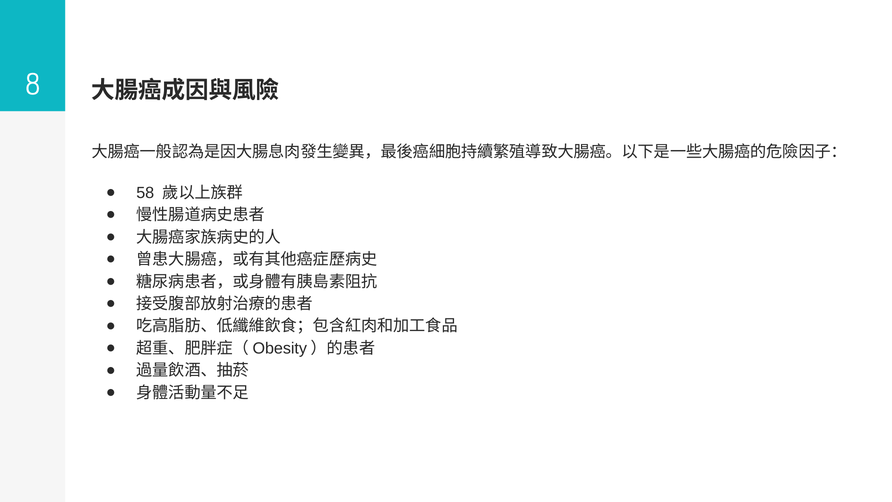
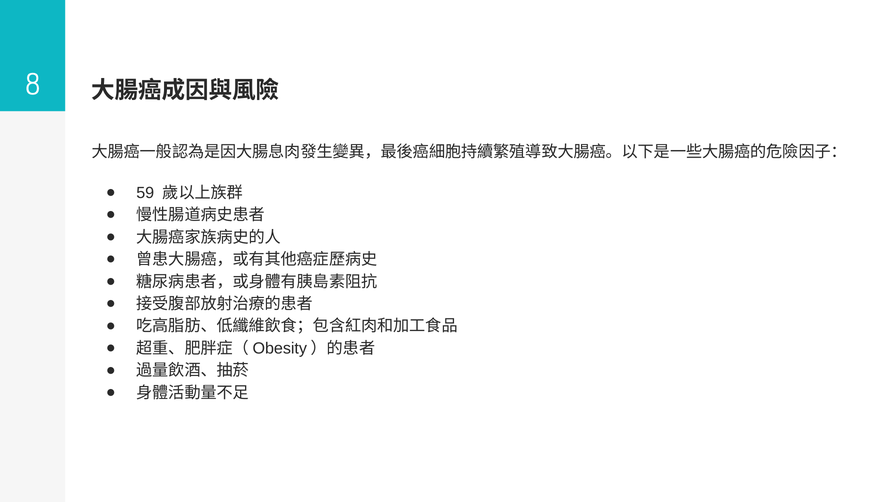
58: 58 -> 59 (145, 193)
